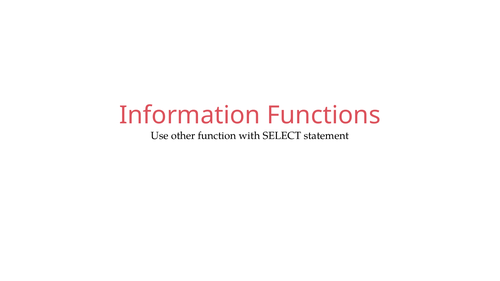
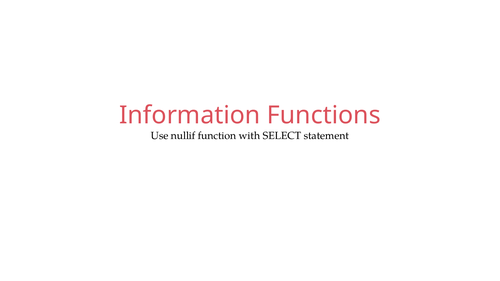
other: other -> nullif (183, 136)
